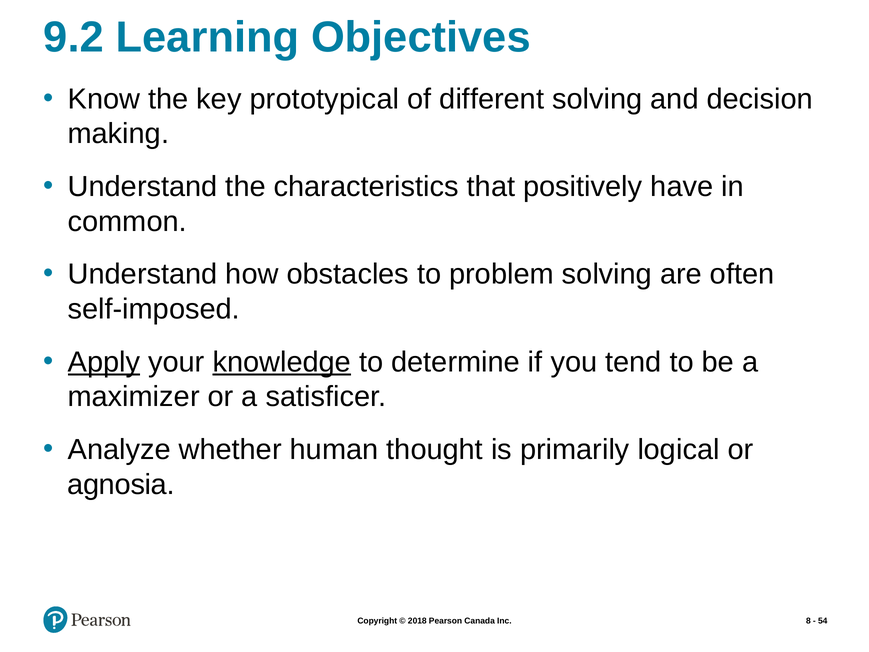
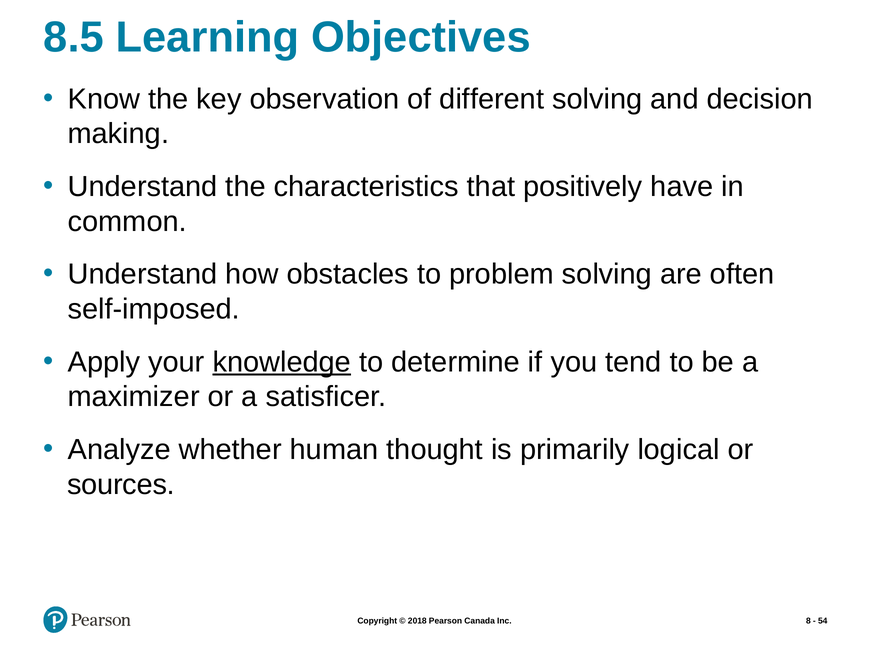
9.2: 9.2 -> 8.5 (74, 37)
prototypical: prototypical -> observation (324, 99)
Apply underline: present -> none (104, 362)
agnosia: agnosia -> sources (121, 484)
